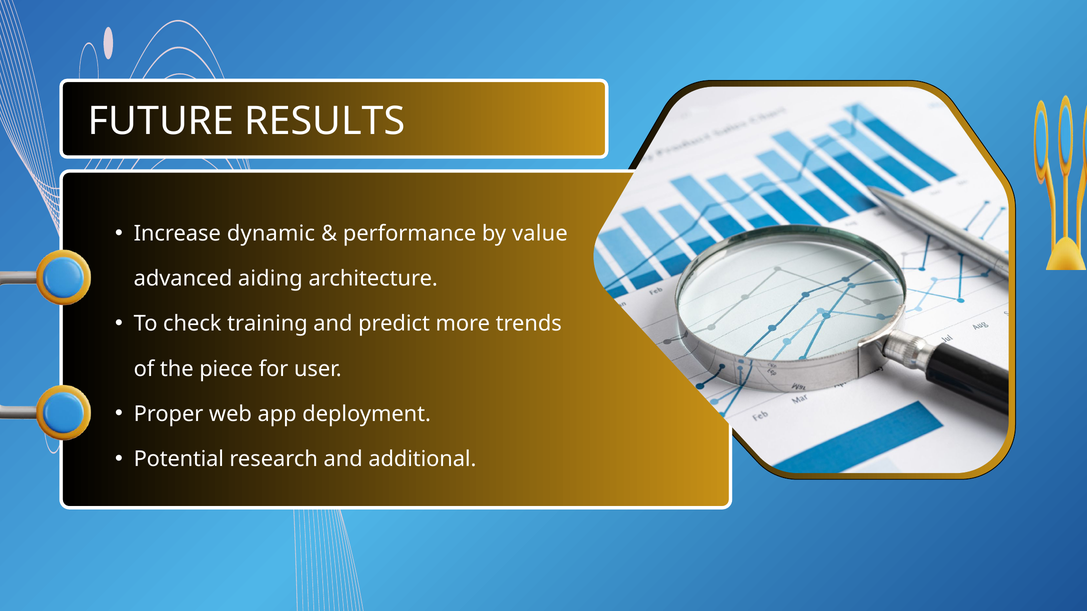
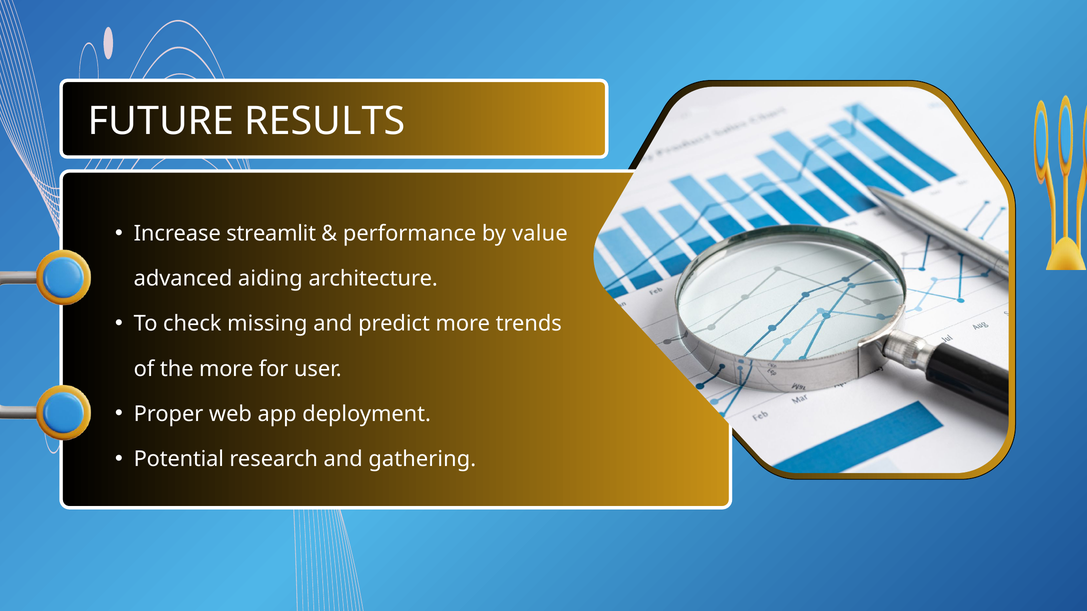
dynamic: dynamic -> streamlit (271, 234)
training: training -> missing (267, 324)
the piece: piece -> more (226, 369)
additional: additional -> gathering (422, 459)
